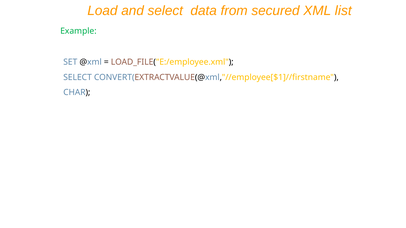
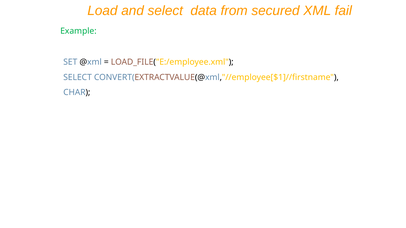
list: list -> fail (343, 11)
